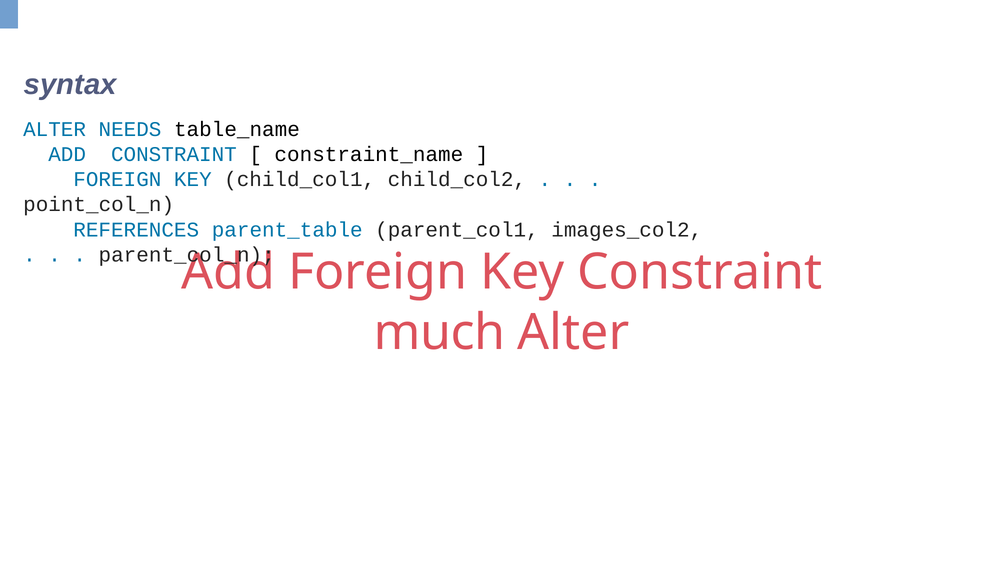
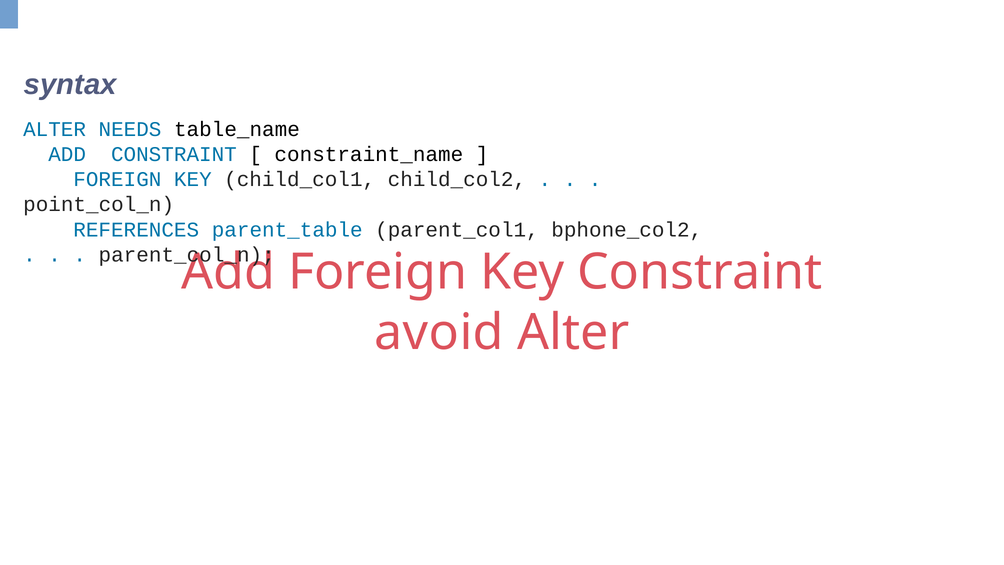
images_col2: images_col2 -> bphone_col2 (627, 230)
much: much -> avoid (439, 332)
